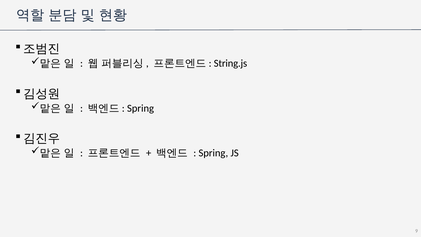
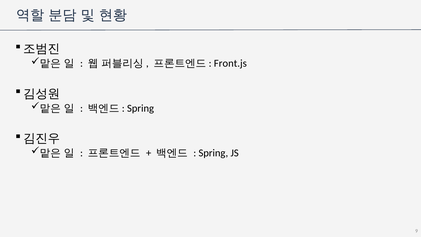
String.js: String.js -> Front.js (230, 63)
